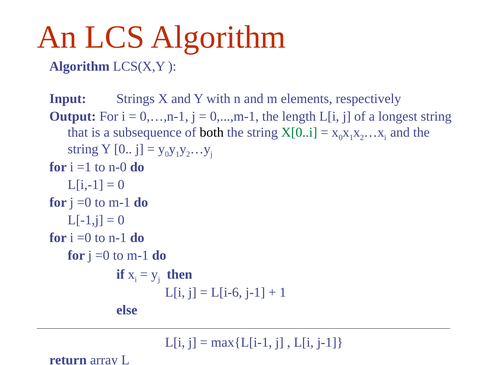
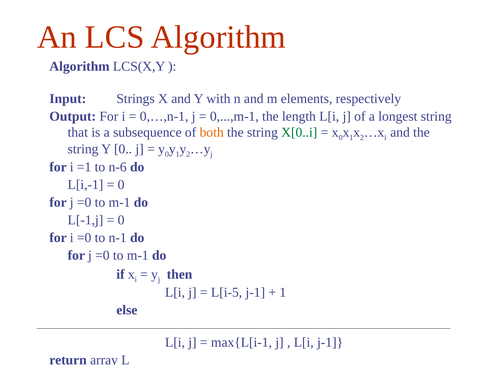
both colour: black -> orange (212, 133)
n-0: n-0 -> n-6 (118, 167)
L[i-6: L[i-6 -> L[i-5 (227, 293)
